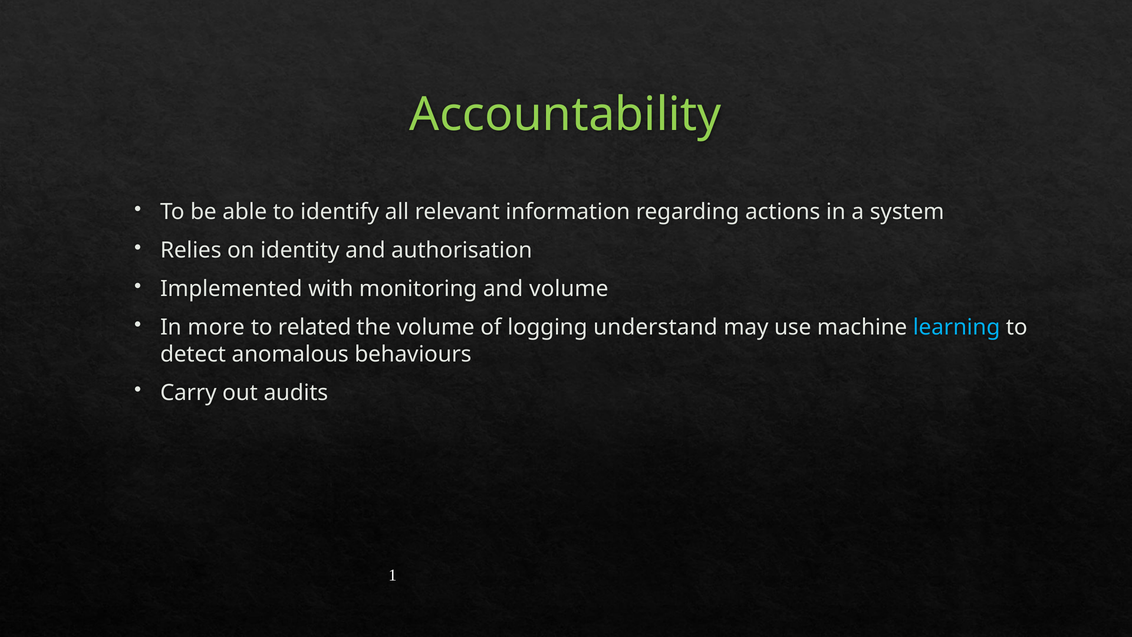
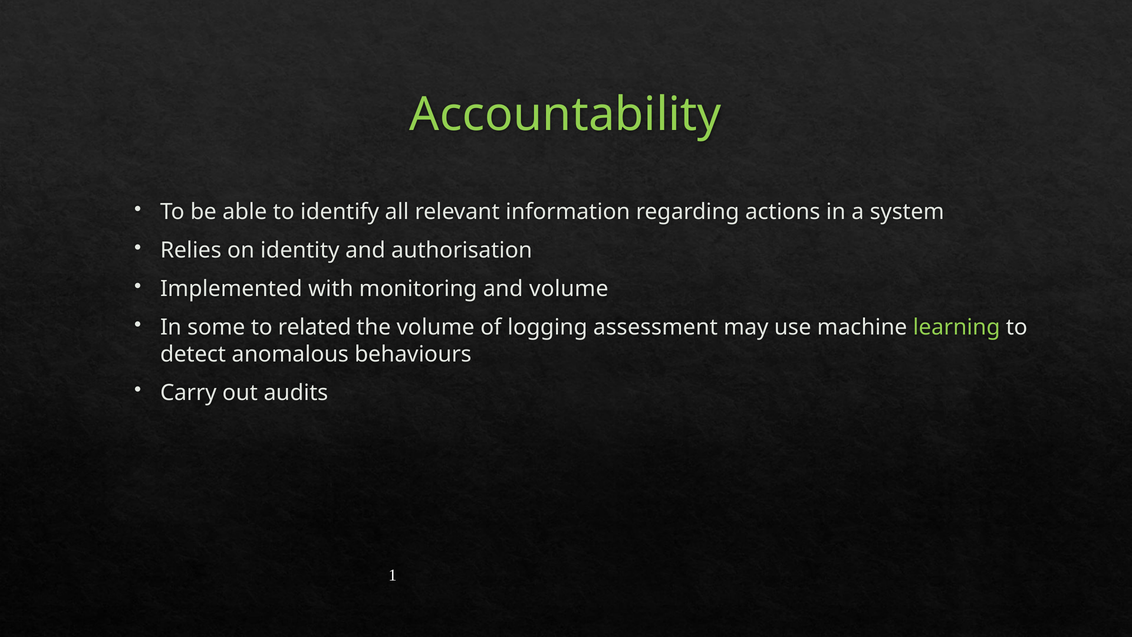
more: more -> some (216, 327)
understand: understand -> assessment (655, 327)
learning colour: light blue -> light green (957, 327)
